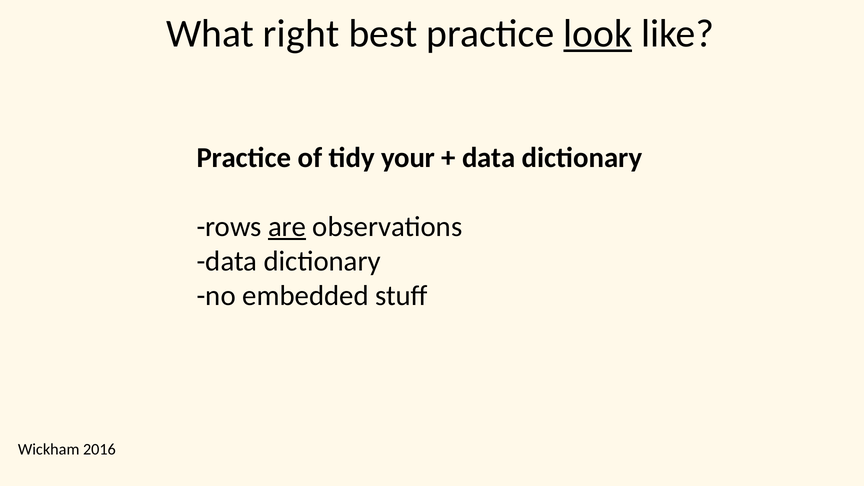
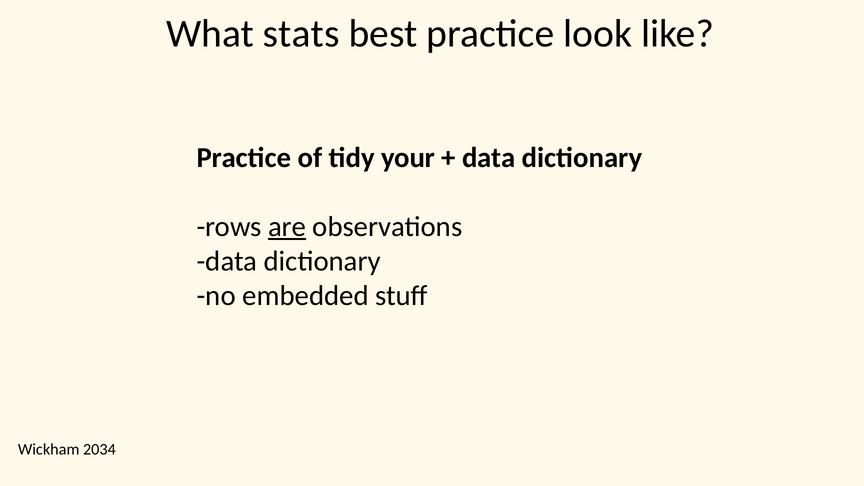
right: right -> stats (301, 34)
look underline: present -> none (598, 34)
2016: 2016 -> 2034 (99, 449)
